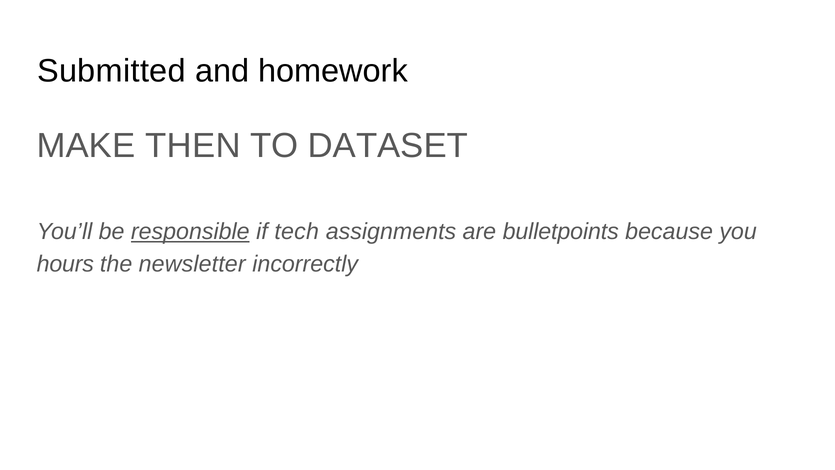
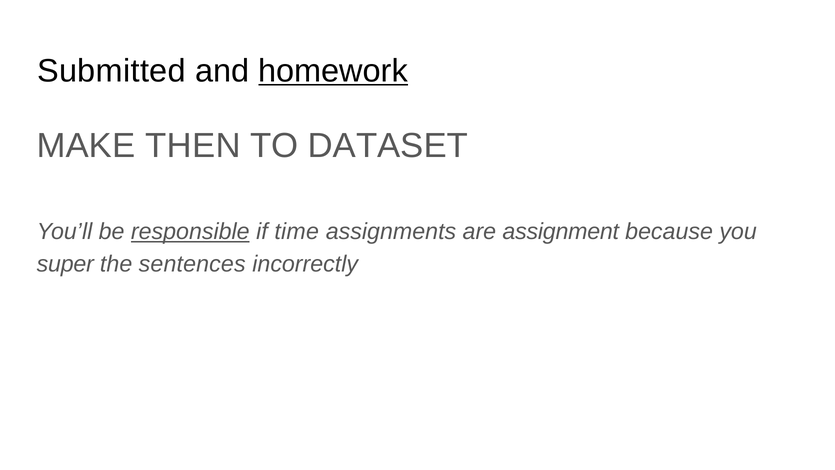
homework underline: none -> present (333, 71)
tech: tech -> time (297, 232)
bulletpoints: bulletpoints -> assignment (561, 232)
hours: hours -> super (65, 264)
newsletter: newsletter -> sentences (192, 264)
